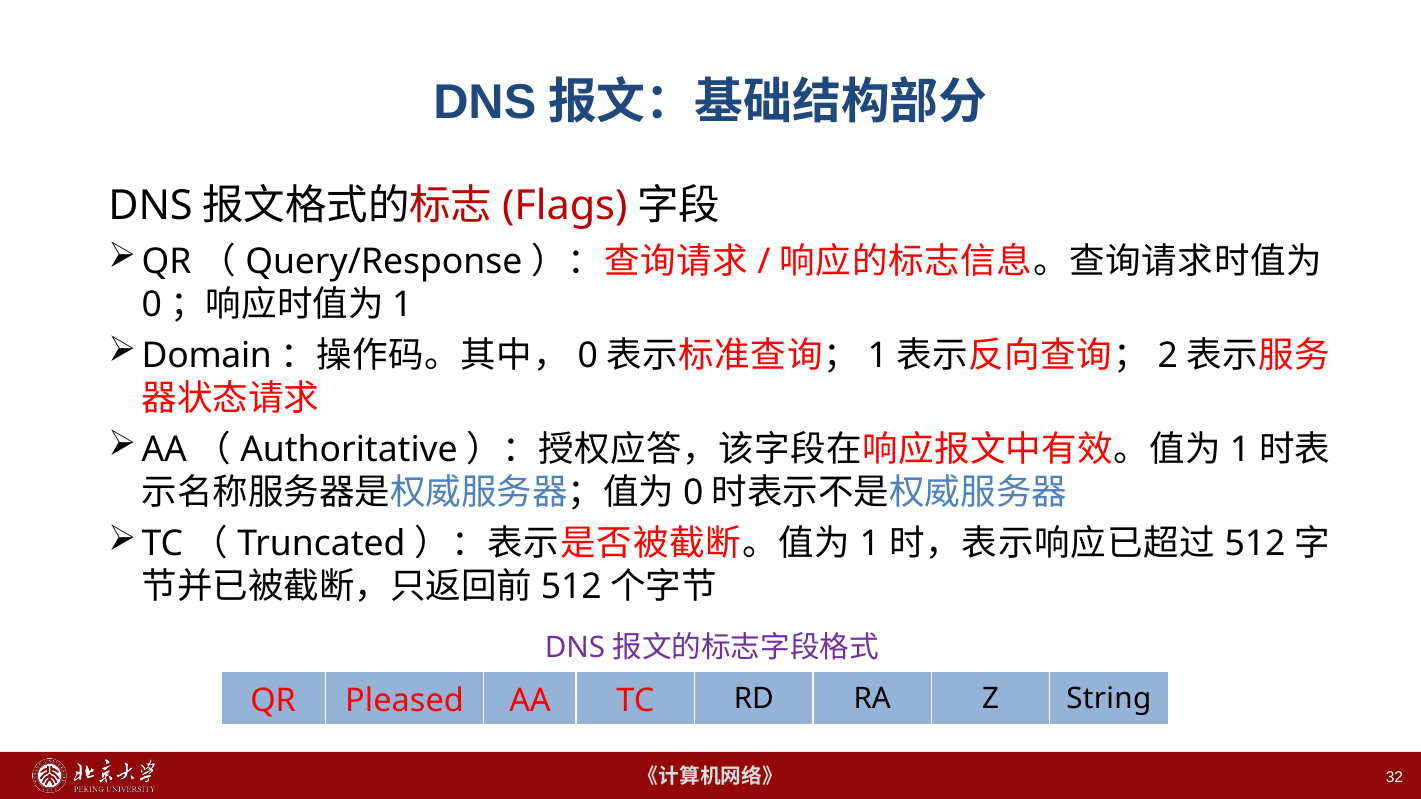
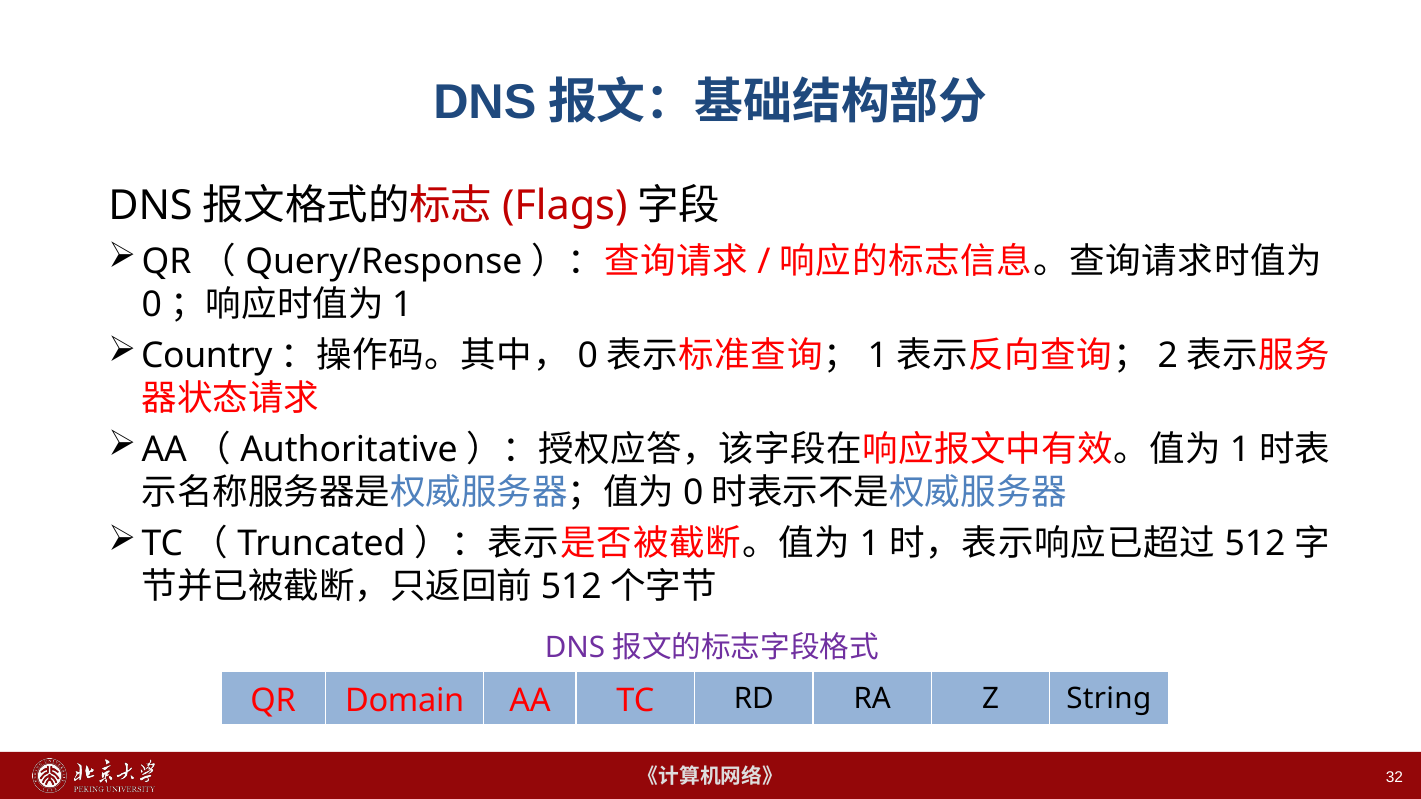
Domain: Domain -> Country (207, 356)
Pleased: Pleased -> Domain (405, 701)
